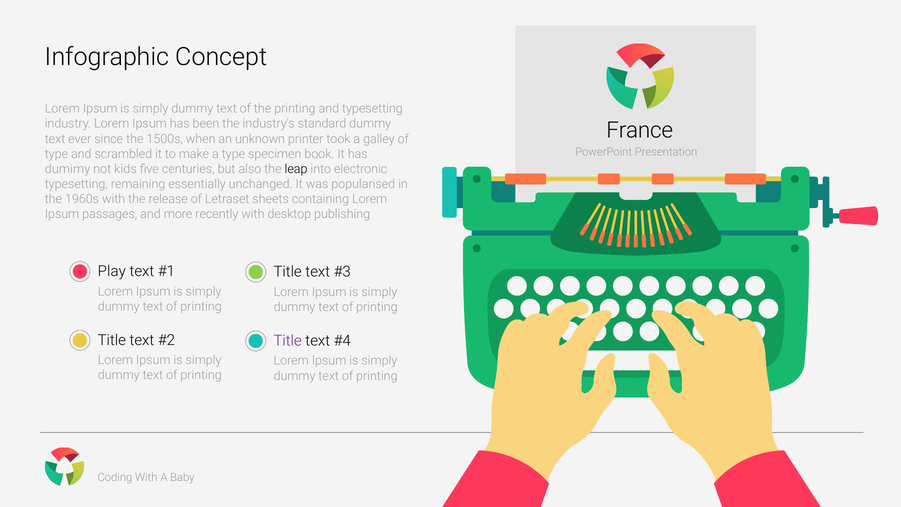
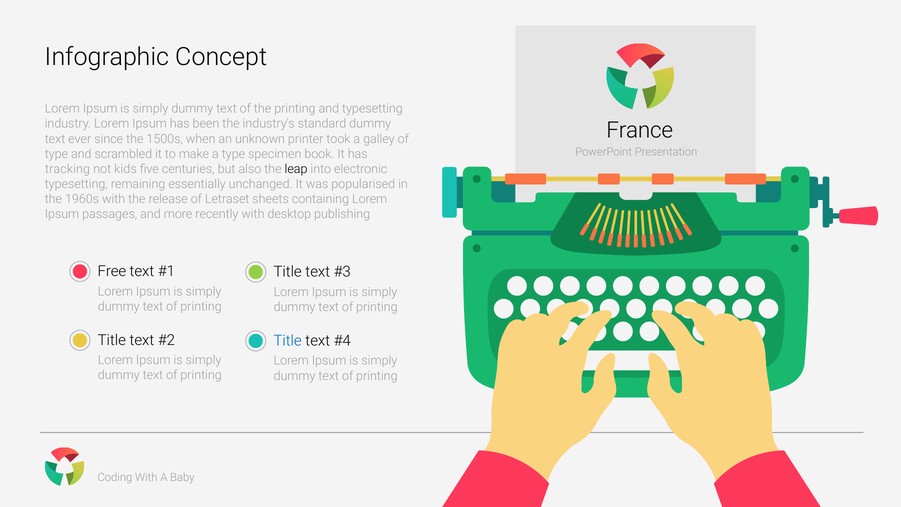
dumimy: dumimy -> tracking (68, 169)
Play: Play -> Free (112, 271)
Title colour: purple -> blue (288, 341)
